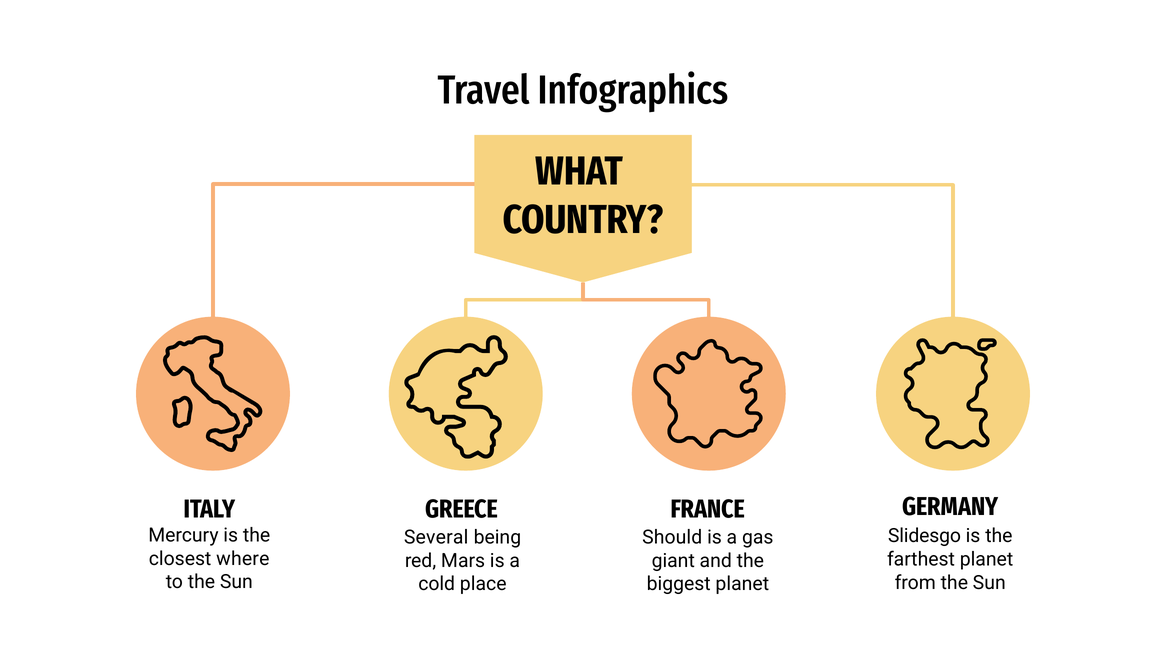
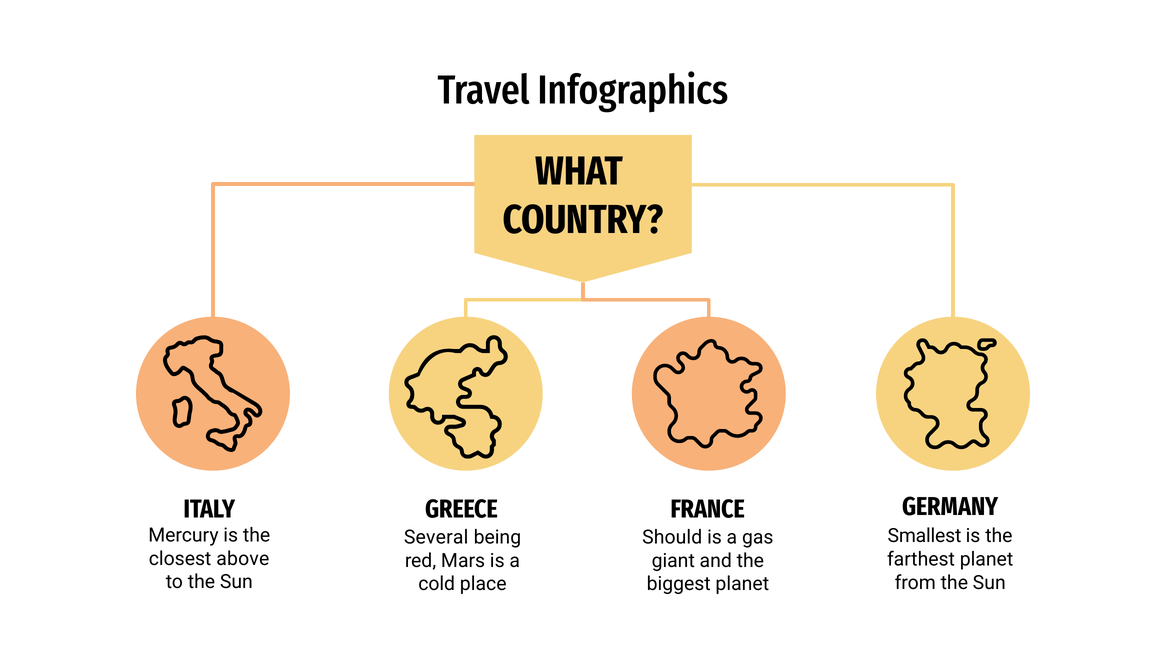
Slidesgo: Slidesgo -> Smallest (924, 536)
where: where -> above (243, 559)
